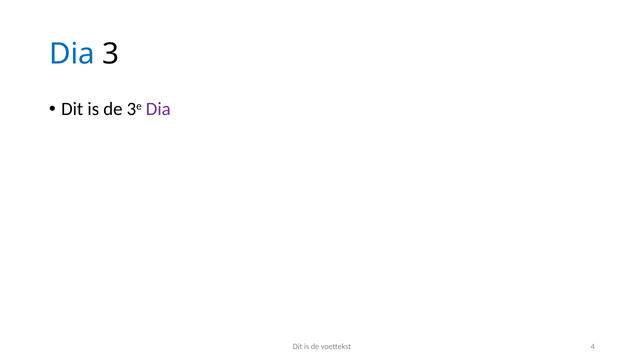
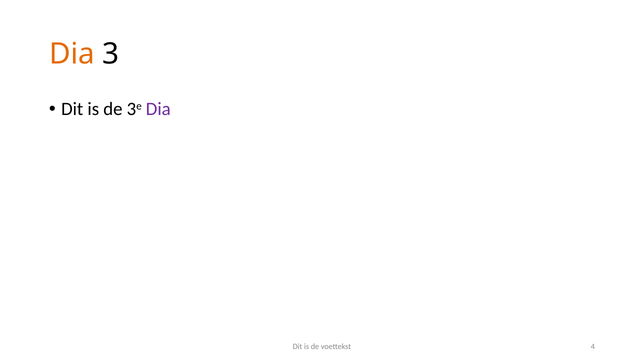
Dia colour: blue -> orange (72, 54)
